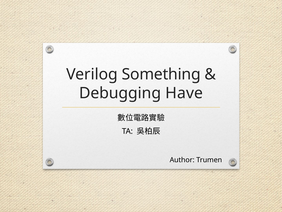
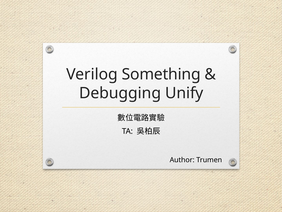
Have: Have -> Unify (184, 93)
